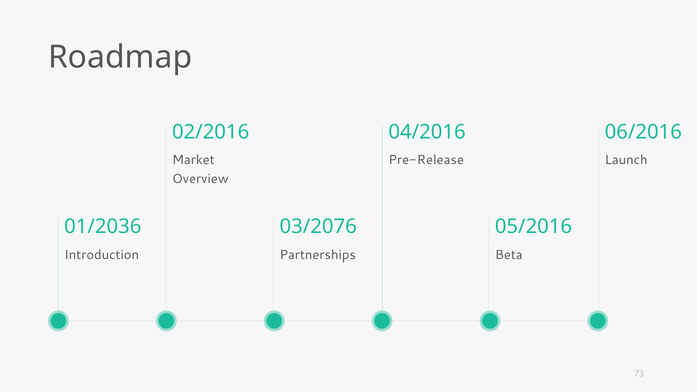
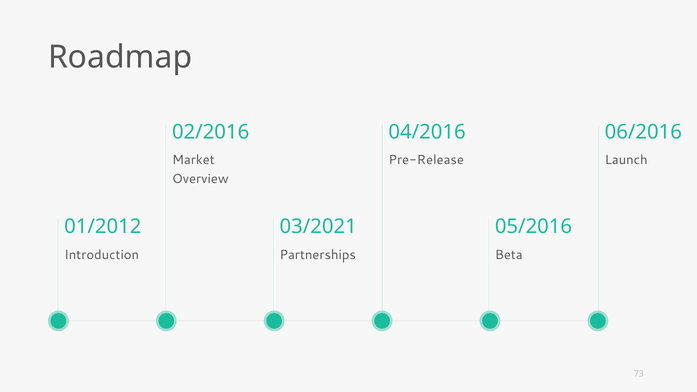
01/2036: 01/2036 -> 01/2012 (103, 227)
03/2076: 03/2076 -> 03/2021 (318, 227)
